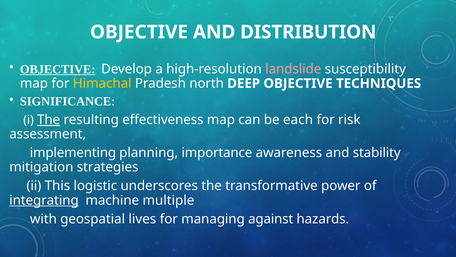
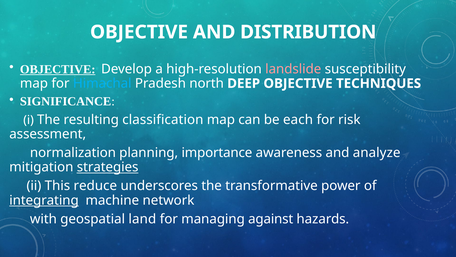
Himachal colour: yellow -> light blue (102, 83)
The underline: present -> none (49, 120)
effectiveness: effectiveness -> classification (163, 120)
implementing: implementing -> normalization (73, 153)
stability: stability -> analyze (377, 153)
strategies underline: none -> present (108, 167)
logistic: logistic -> reduce (95, 186)
multiple: multiple -> network (168, 200)
lives: lives -> land (142, 219)
